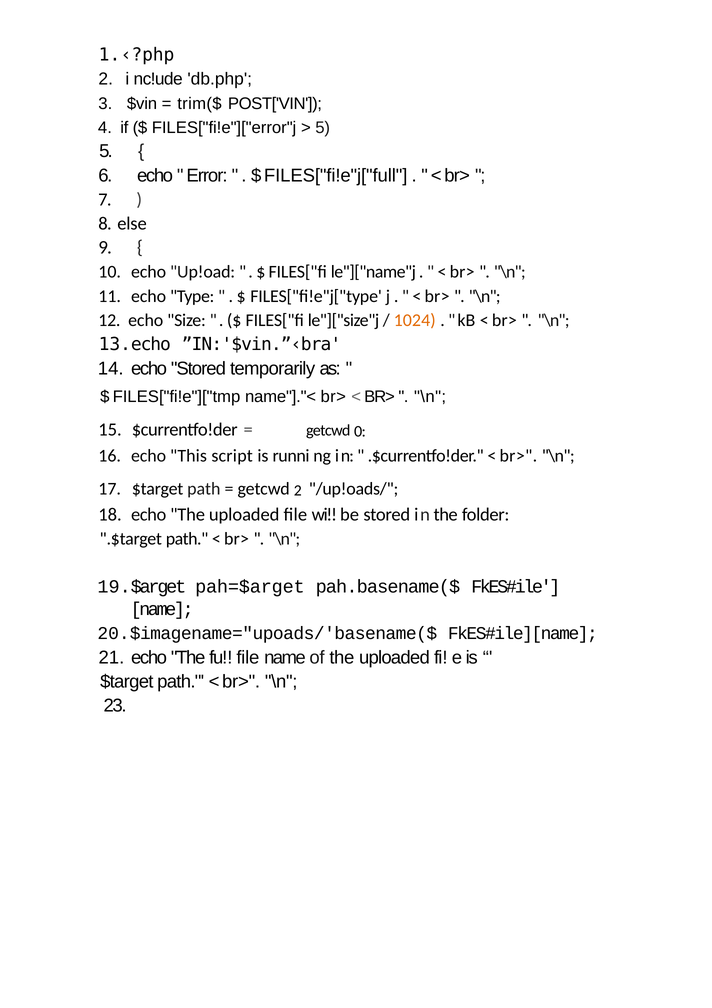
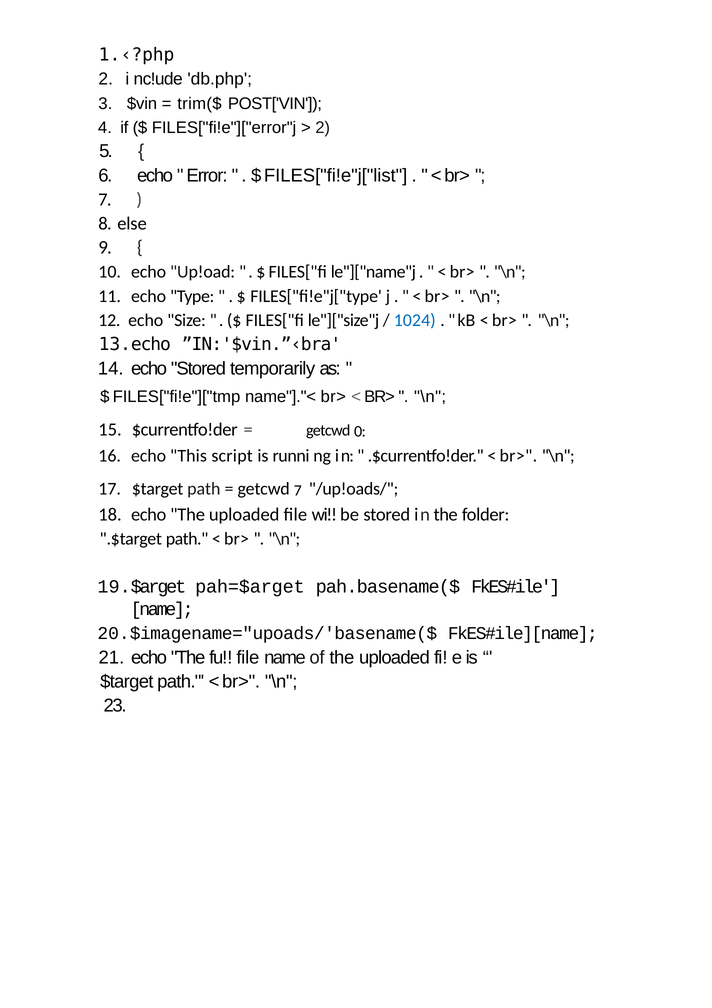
5: 5 -> 2 (323, 128)
FILES["fi!e"j["full: FILES["fi!e"j["full -> FILES["fi!e"j["list (336, 175)
1024 colour: orange -> blue (415, 320)
getcwd 2: 2 -> 7 (298, 491)
